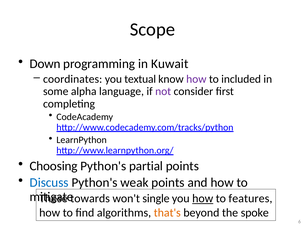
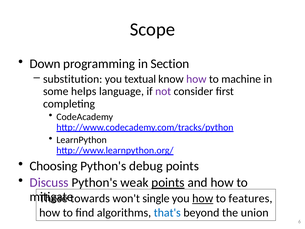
Kuwait: Kuwait -> Section (170, 64)
coordinates: coordinates -> substitution (73, 79)
included: included -> machine (241, 79)
alpha: alpha -> helps (84, 91)
partial: partial -> debug (146, 166)
Discuss colour: blue -> purple (49, 182)
points underline: none -> present (168, 182)
that's colour: orange -> blue (167, 213)
spoke: spoke -> union (255, 213)
